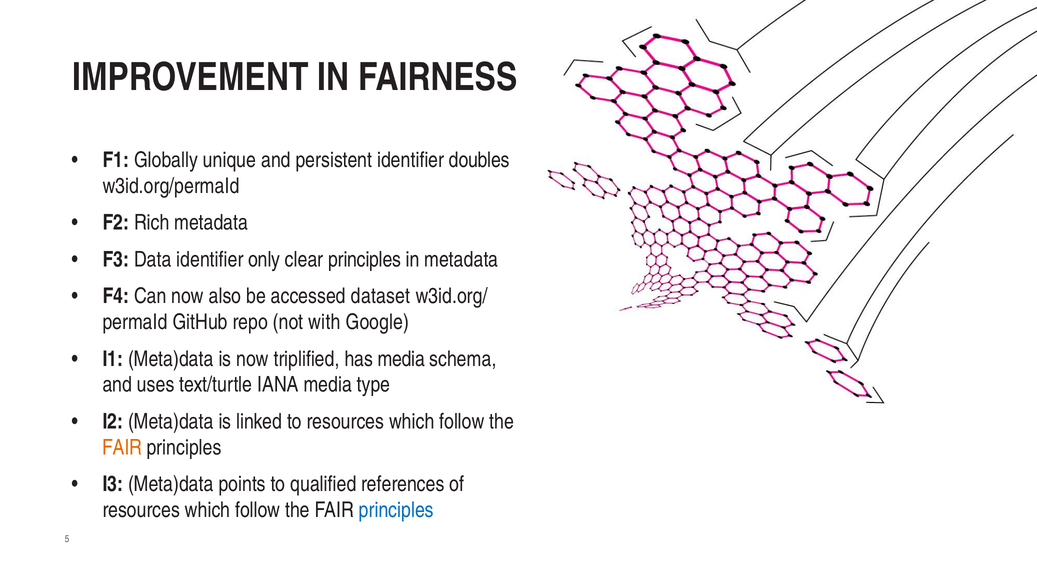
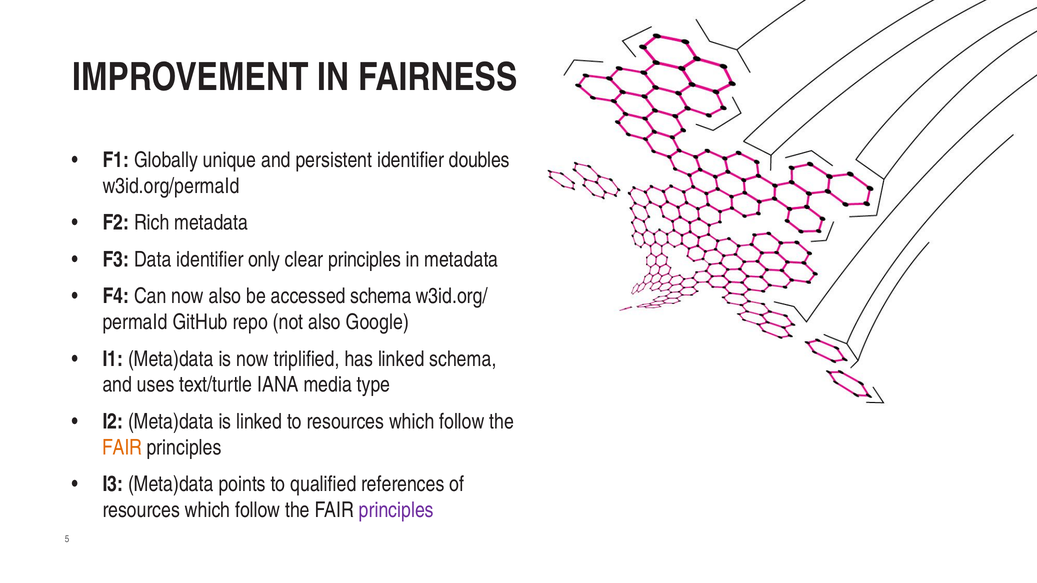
accessed dataset: dataset -> schema (381, 296)
not with: with -> also (325, 322)
has media: media -> linked (401, 359)
principles colour: blue -> purple (396, 510)
